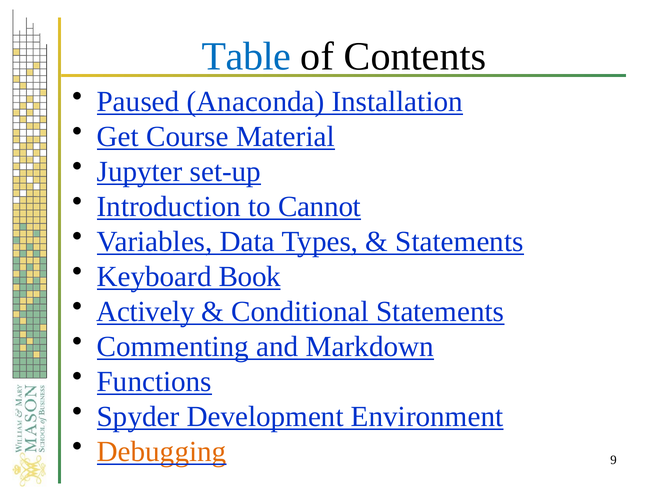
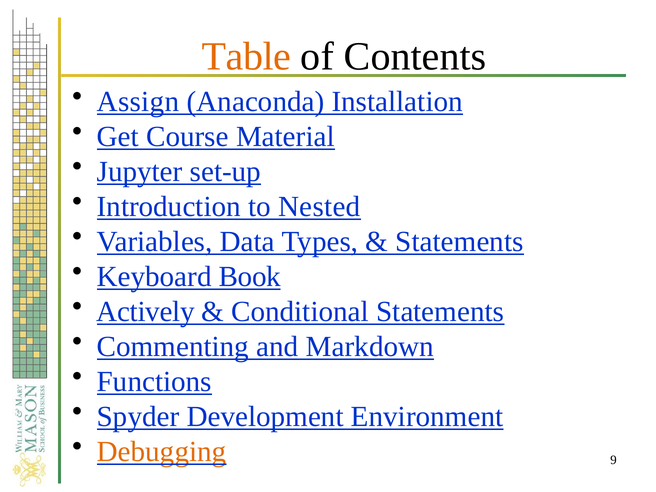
Table colour: blue -> orange (246, 56)
Paused: Paused -> Assign (138, 102)
Cannot: Cannot -> Nested (319, 206)
